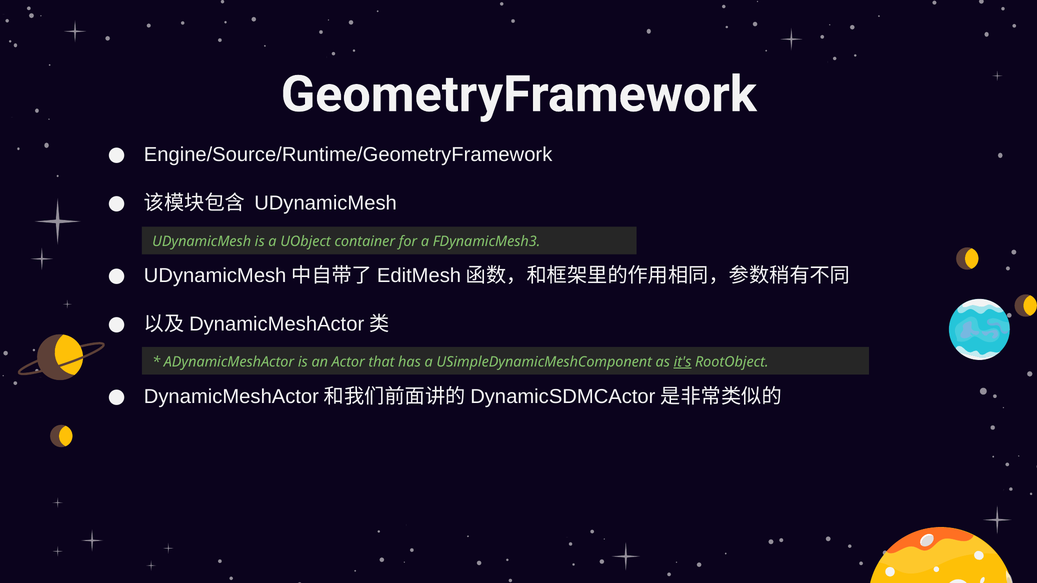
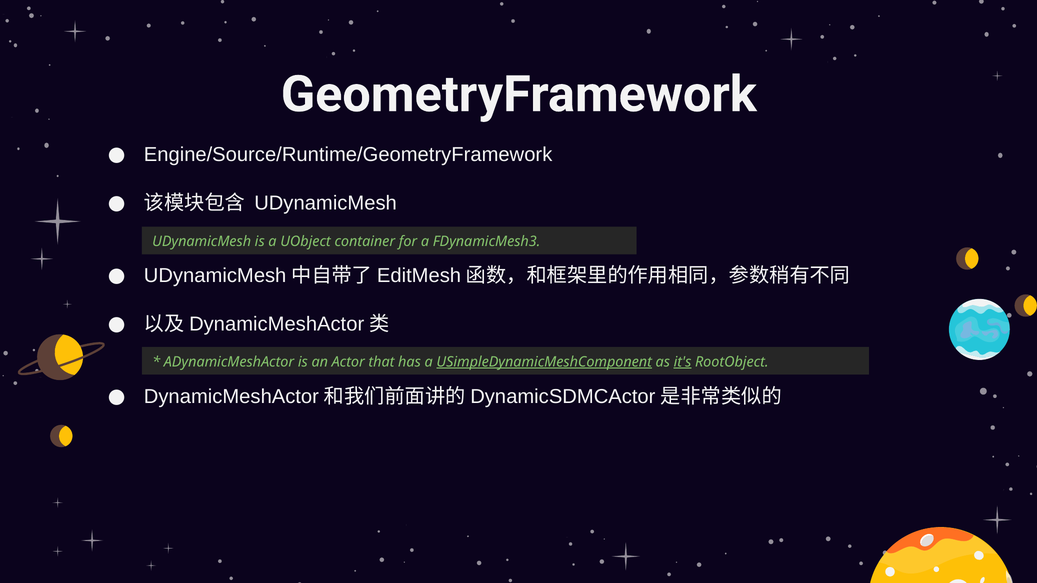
USimpleDynamicMeshComponent underline: none -> present (544, 362)
